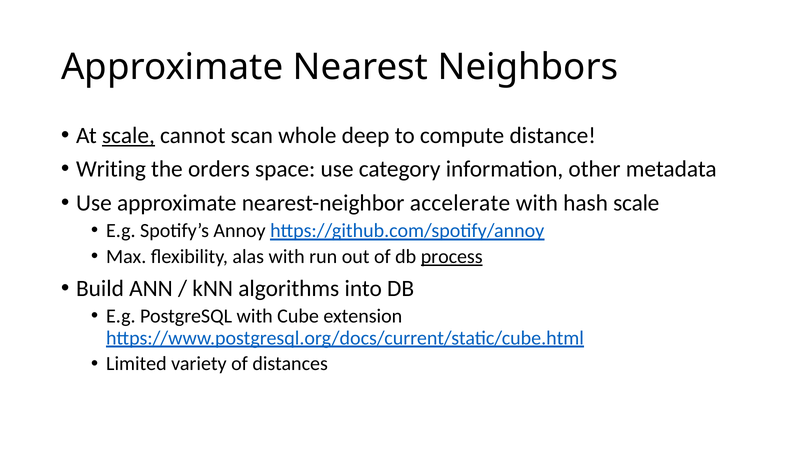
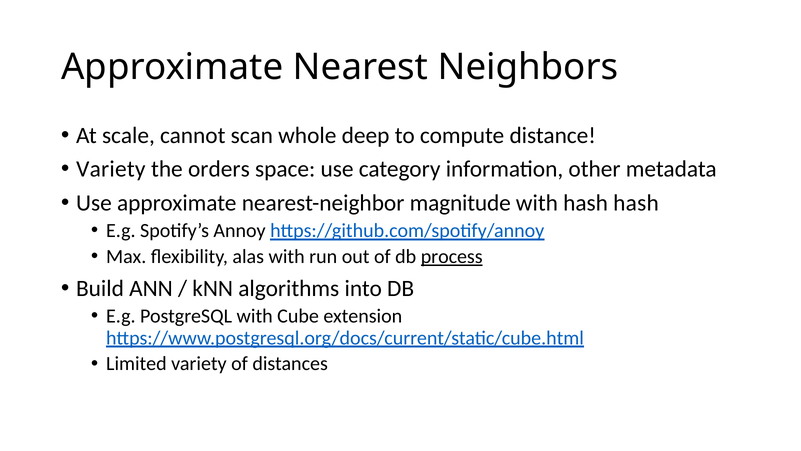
scale underline: present -> none (128, 135)
Writing: Writing -> Variety (111, 169)
accelerate: accelerate -> magnitude (460, 203)
hash scale: scale -> hash (636, 203)
